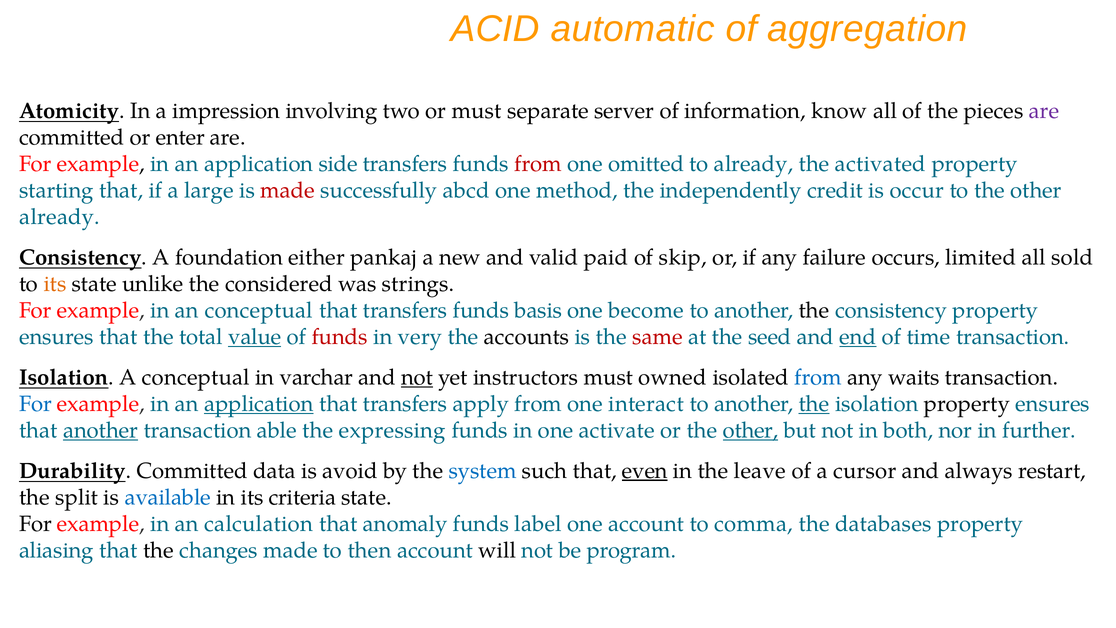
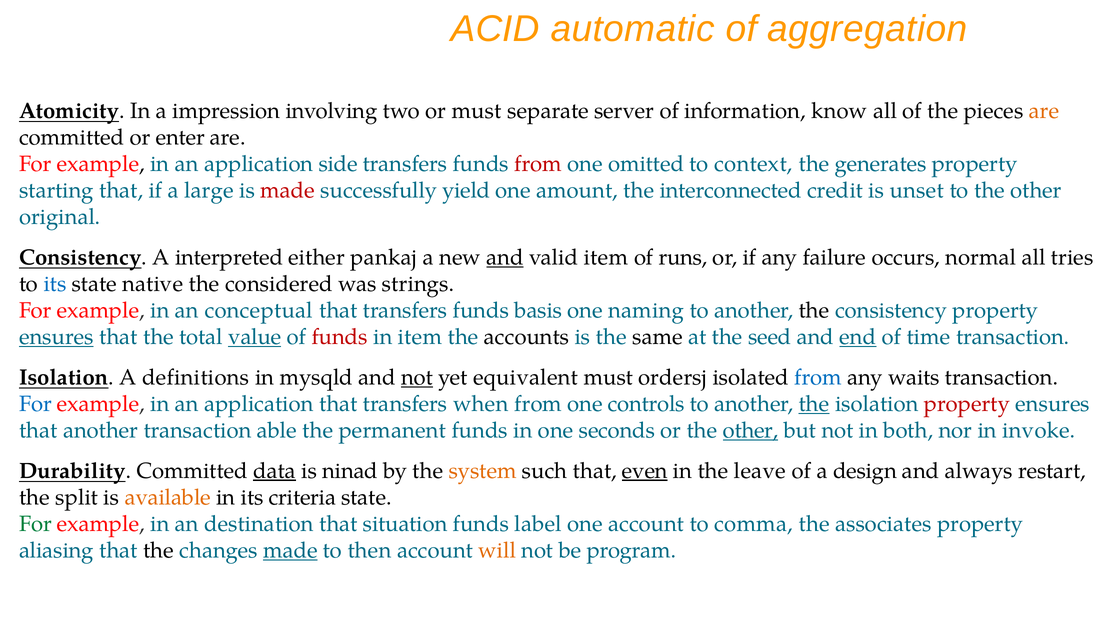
are colour: purple -> orange (1044, 111)
to already: already -> context (753, 164)
activated: activated -> generates (881, 164)
abcd: abcd -> yield (466, 190)
method: method -> amount (577, 190)
independently: independently -> interconnected (731, 190)
occur: occur -> unset (917, 190)
already: already -> original (60, 217)
foundation: foundation -> interpreted (229, 257)
and underline: none -> present (505, 257)
valid paid: paid -> item (606, 257)
skip: skip -> runs (683, 257)
limited: limited -> normal (981, 257)
sold: sold -> tries (1072, 257)
its colour: orange -> blue (55, 284)
unlike: unlike -> native (153, 284)
become: become -> naming (646, 310)
ensures underline: none -> present (56, 337)
in very: very -> item (420, 337)
same colour: red -> black (657, 337)
A conceptual: conceptual -> definitions (196, 377)
varchar: varchar -> mysqld (316, 377)
instructors: instructors -> equivalent (526, 377)
owned: owned -> ordersj (673, 377)
application underline: present -> none (259, 404)
apply: apply -> when (481, 404)
interact: interact -> controls (646, 404)
property colour: black -> red (967, 404)
another underline: present -> none (101, 430)
expressing: expressing -> permanent (392, 430)
activate: activate -> seconds (617, 430)
further: further -> invoke (1039, 430)
data underline: none -> present (275, 471)
avoid: avoid -> ninad (350, 471)
system colour: blue -> orange (483, 471)
cursor: cursor -> design (865, 471)
available colour: blue -> orange (168, 497)
For colour: black -> green (35, 524)
calculation: calculation -> destination (259, 524)
anomaly: anomaly -> situation (405, 524)
databases: databases -> associates (883, 524)
made underline: none -> present (290, 550)
will colour: black -> orange (497, 550)
